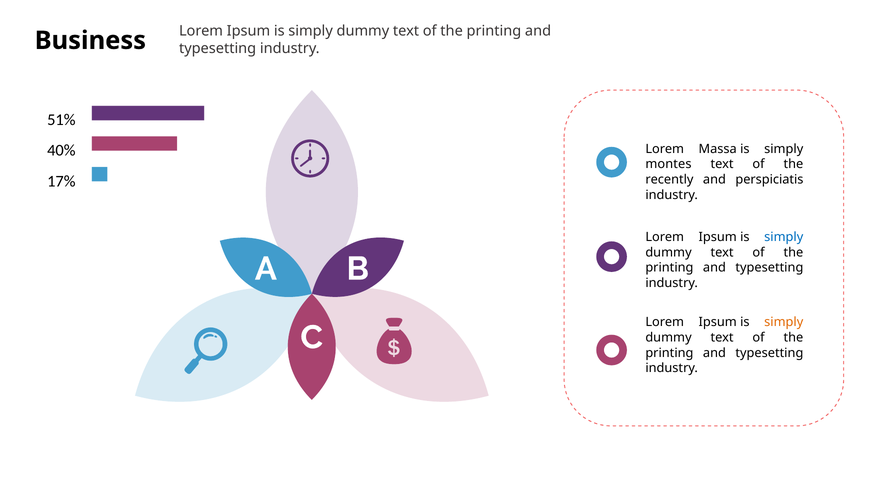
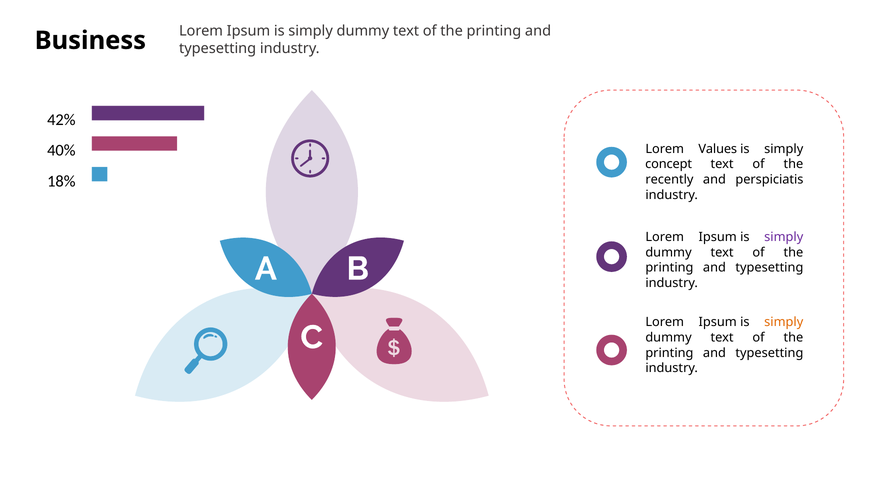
51%: 51% -> 42% (61, 120)
Massa: Massa -> Values (718, 149)
montes: montes -> concept (669, 164)
17%: 17% -> 18% (61, 181)
simply colour: blue -> purple (784, 237)
